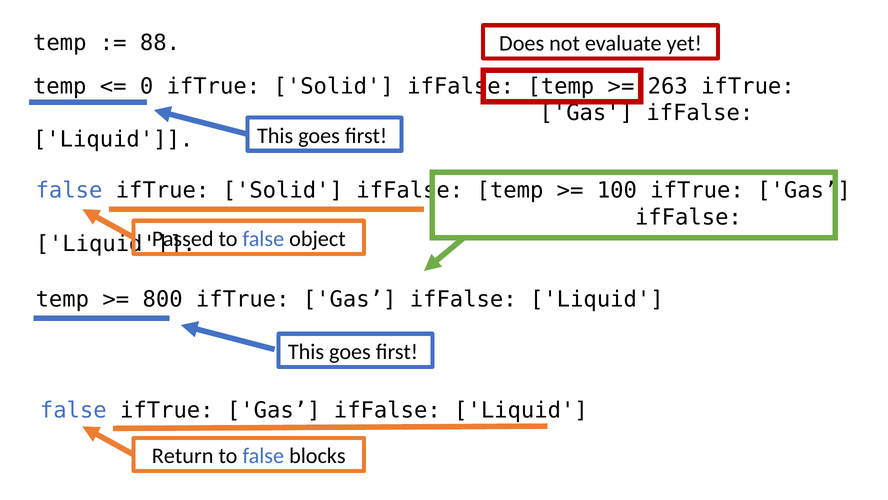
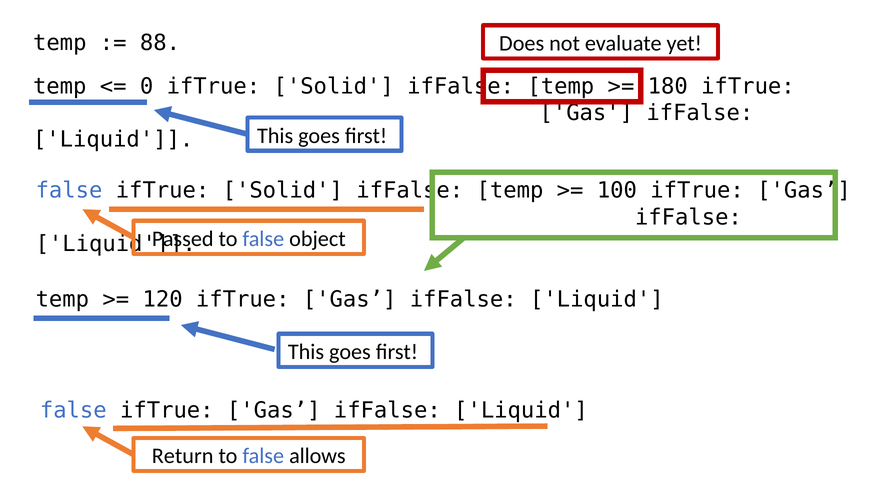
263: 263 -> 180 (668, 86)
800: 800 -> 120 (163, 299)
blocks: blocks -> allows (317, 456)
